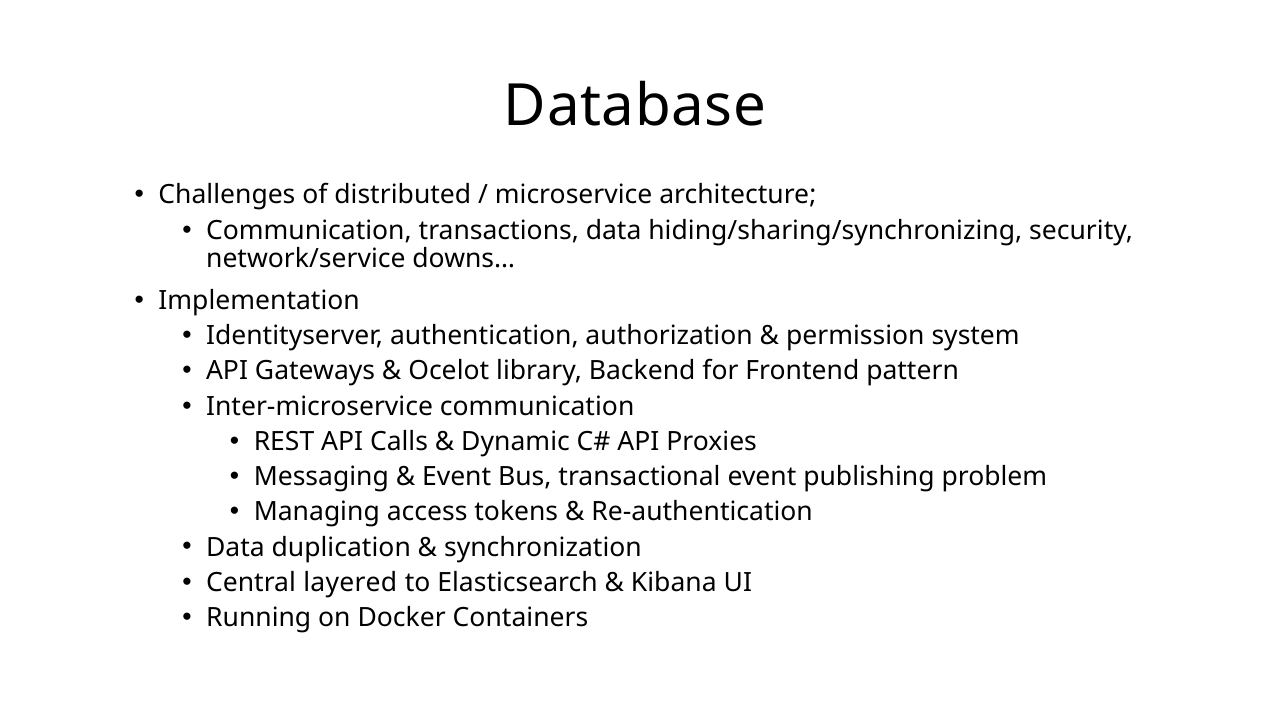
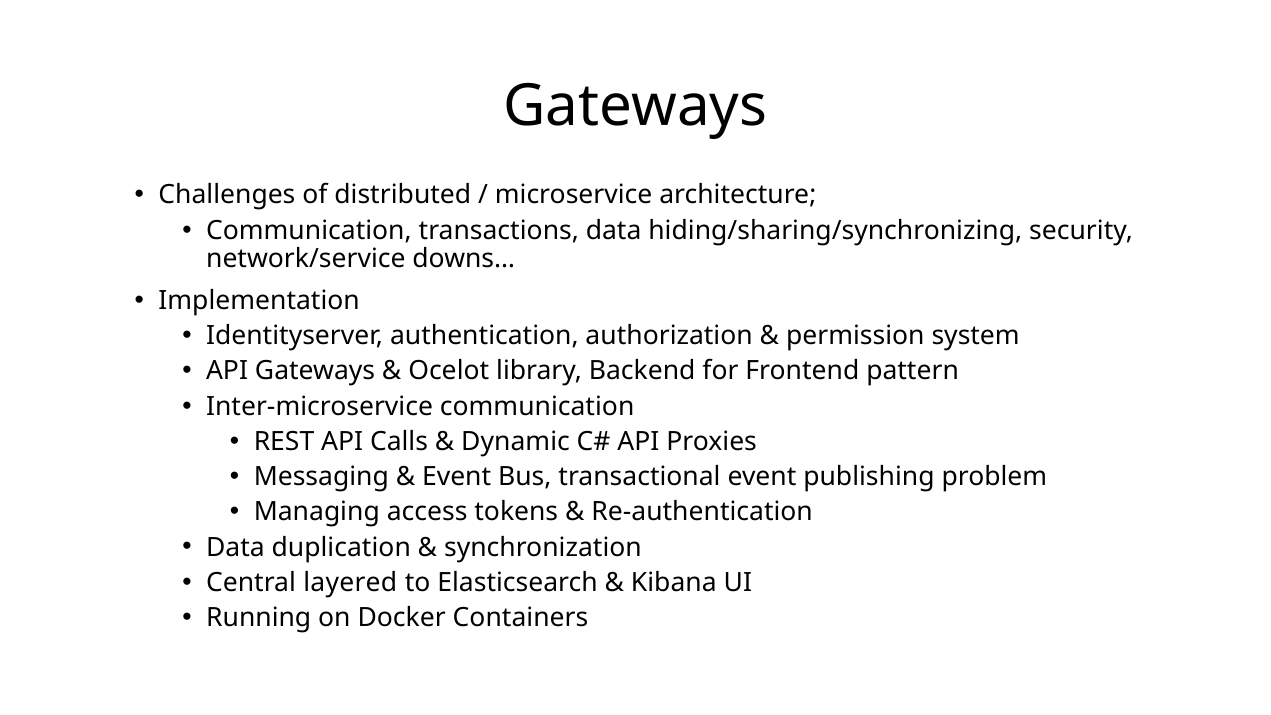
Database: Database -> Gateways (635, 107)
